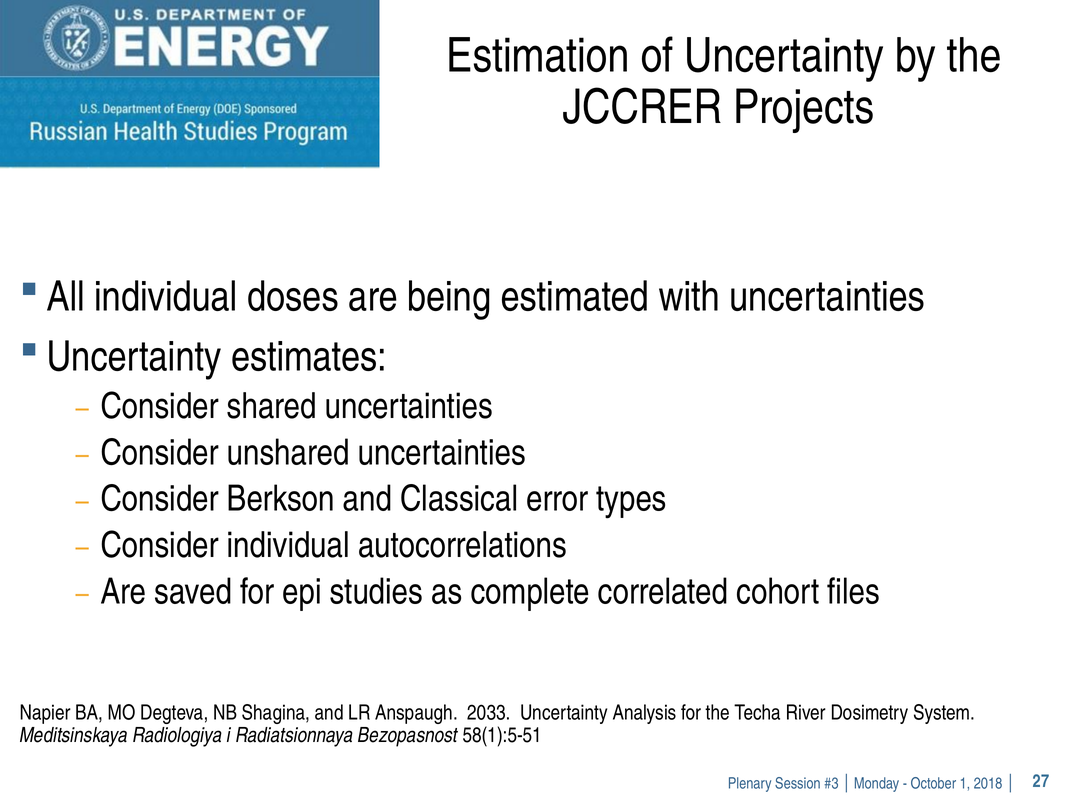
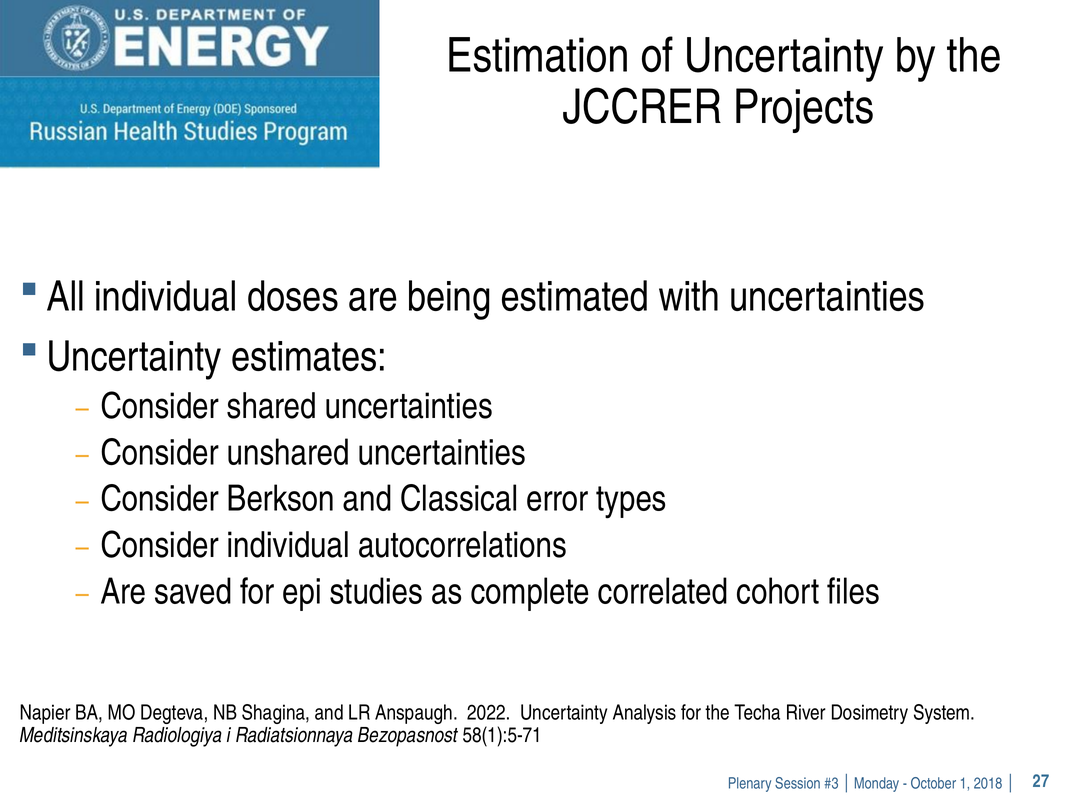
2033: 2033 -> 2022 (489, 713)
58(1):5-51: 58(1):5-51 -> 58(1):5-71 (502, 736)
